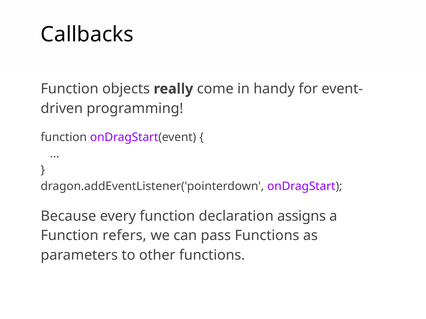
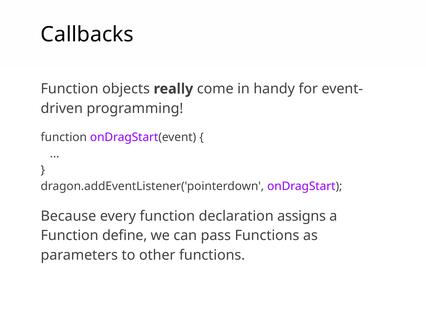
refers: refers -> define (125, 236)
